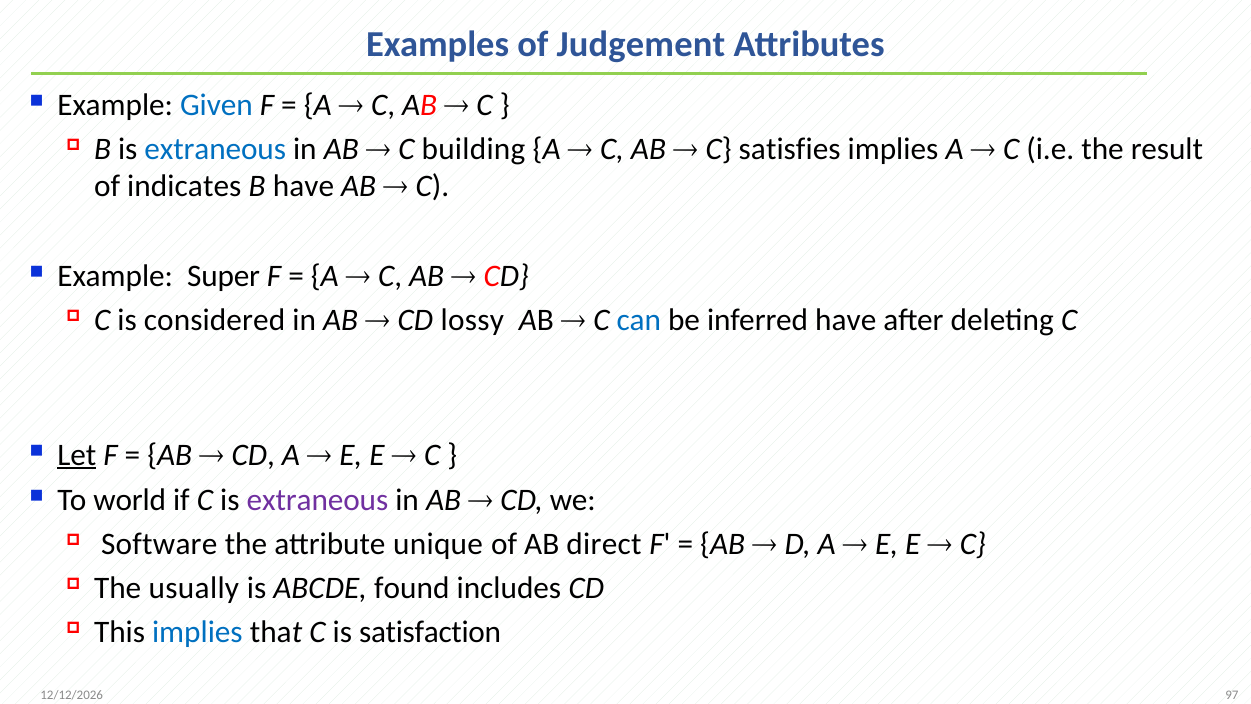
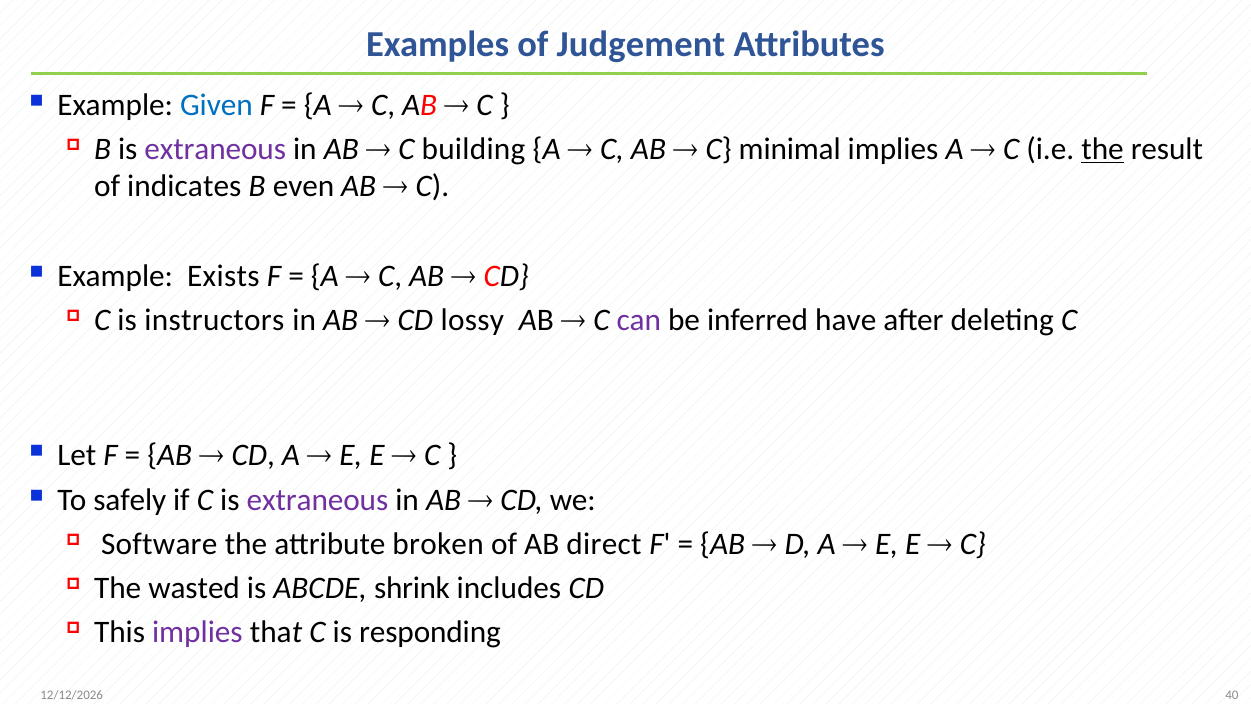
extraneous colour: blue -> purple (215, 149)
satisfies: satisfies -> minimal (790, 149)
the underline: none -> present (1103, 149)
B have: have -> even (304, 186)
Super: Super -> Exists (223, 276)
considered: considered -> instructors (214, 320)
can colour: blue -> purple (639, 320)
Let underline: present -> none (77, 455)
world: world -> safely (130, 500)
unique: unique -> broken (438, 544)
usually: usually -> wasted (194, 588)
found: found -> shrink (412, 588)
implies colour: blue -> purple (197, 632)
satisfaction: satisfaction -> responding (430, 632)
97: 97 -> 40 (1232, 695)
